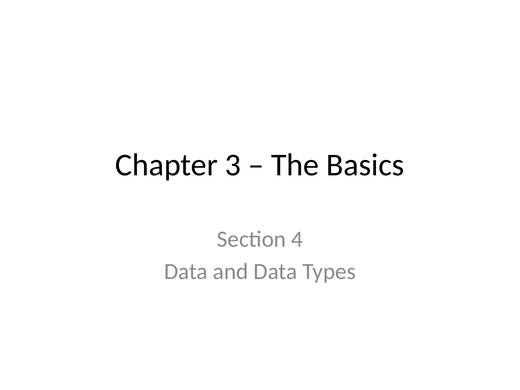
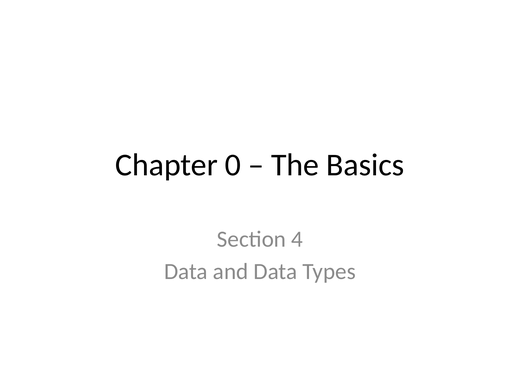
3: 3 -> 0 (233, 165)
